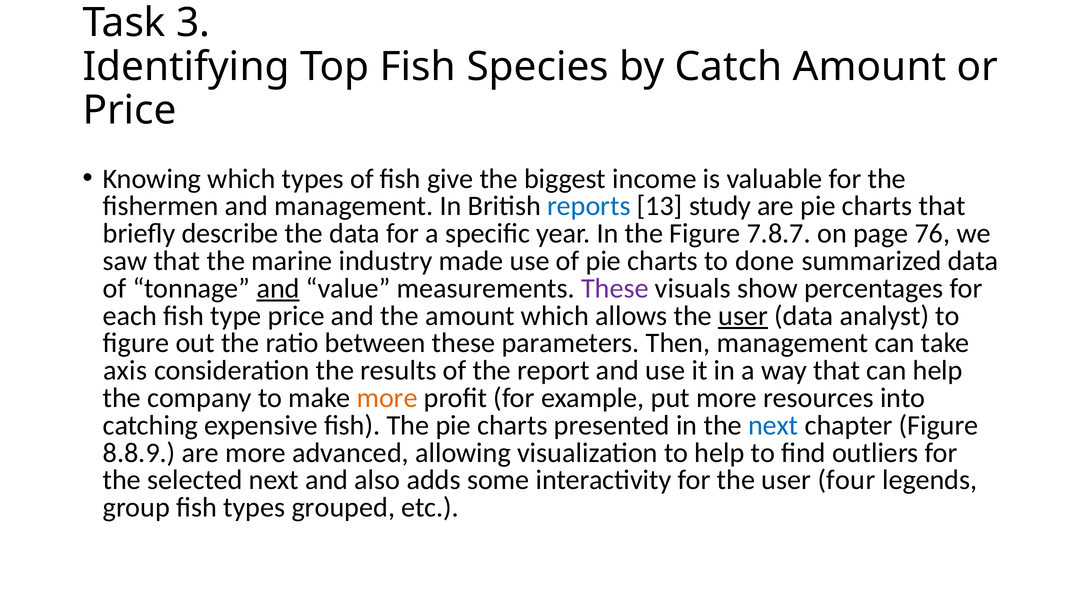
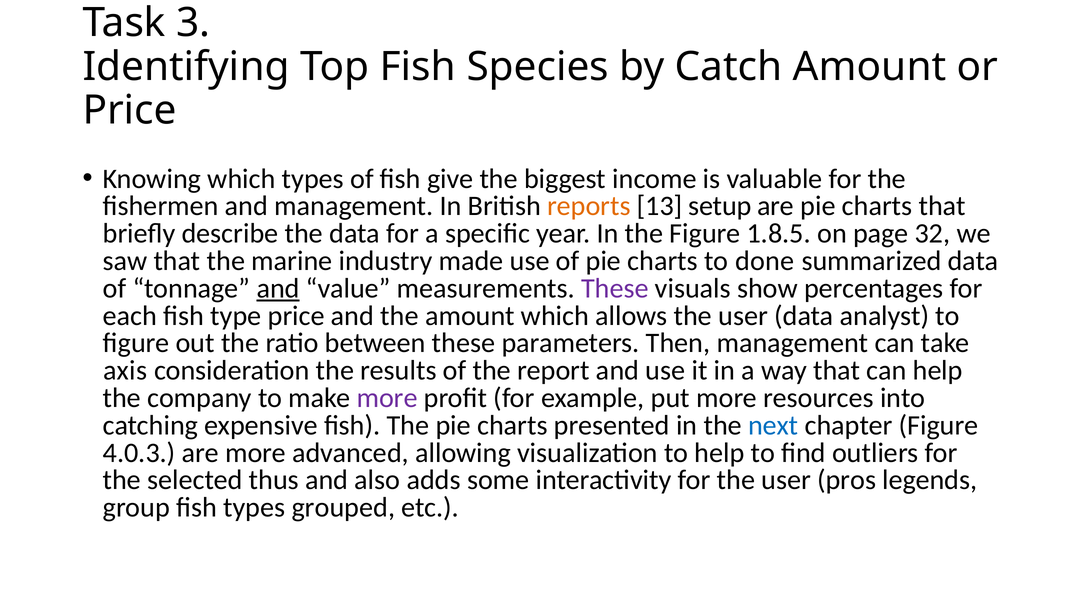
reports colour: blue -> orange (589, 206)
study: study -> setup (720, 206)
7.8.7: 7.8.7 -> 1.8.5 (779, 234)
76: 76 -> 32 (933, 234)
user underline: present -> none (743, 316)
more colour: orange -> purple (387, 398)
8.8.9: 8.8.9 -> 4.0.3 (139, 453)
selected next: next -> thus (274, 480)
four: four -> pros (847, 480)
